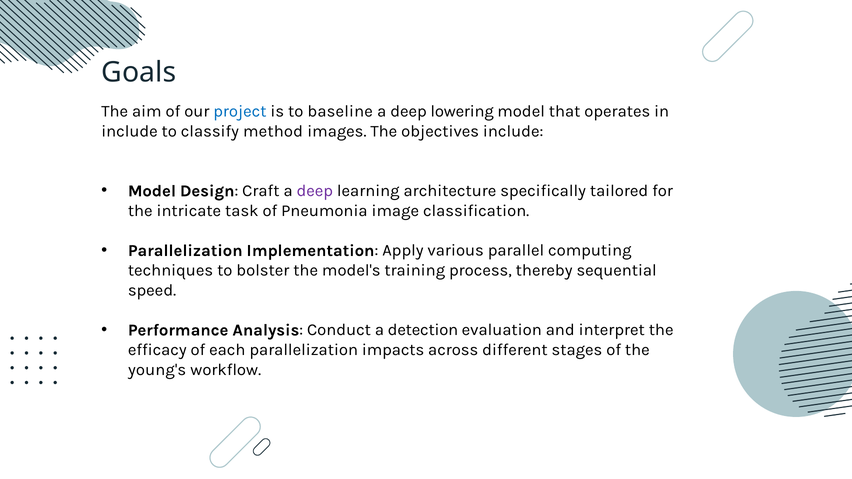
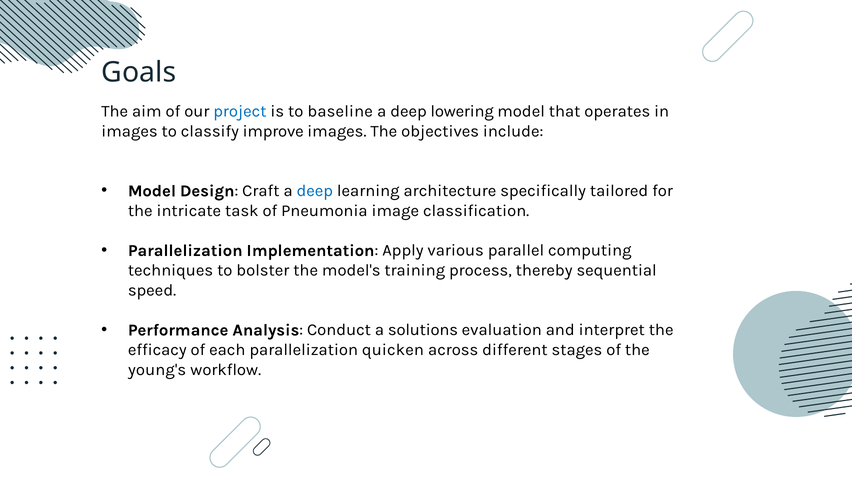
include: include -> images (129, 131)
method: method -> improve (273, 131)
deep colour: purple -> blue (315, 191)
detection: detection -> solutions (423, 330)
impacts: impacts -> quicken (393, 350)
